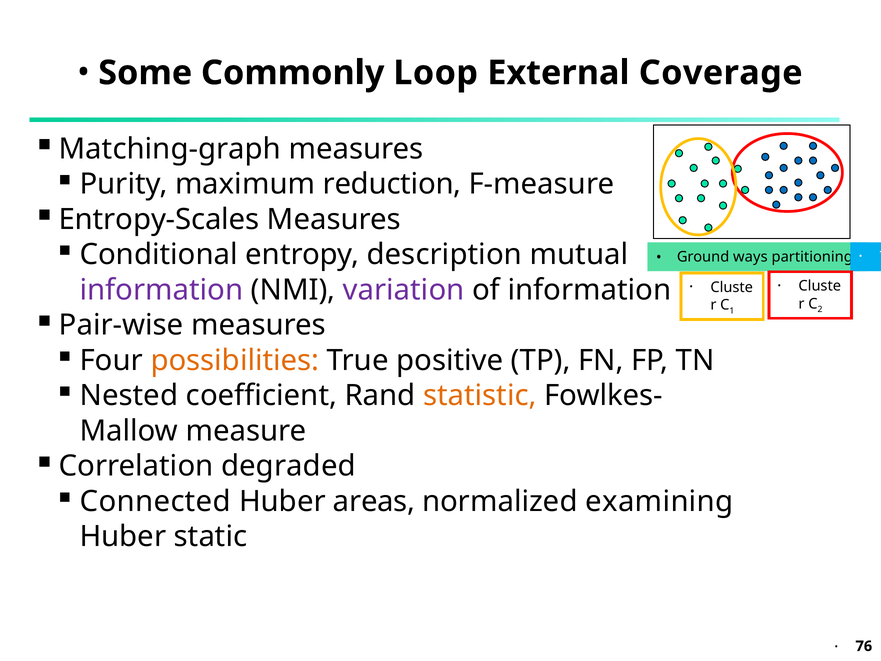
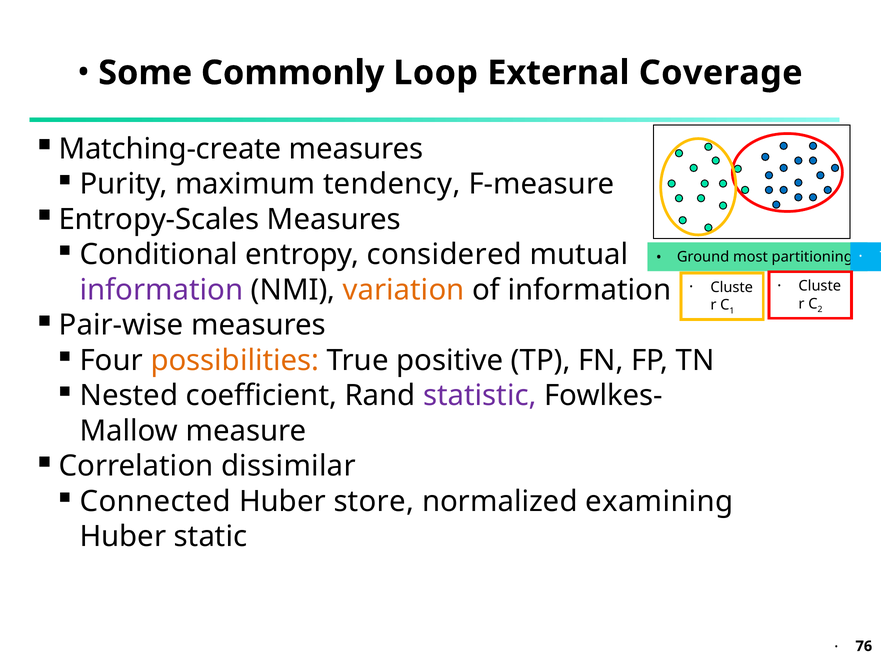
Matching-graph: Matching-graph -> Matching-create (170, 149)
reduction: reduction -> tendency (392, 184)
description: description -> considered (444, 255)
ways: ways -> most (750, 257)
variation colour: purple -> orange (404, 290)
statistic colour: orange -> purple (480, 395)
degraded: degraded -> dissimilar (288, 466)
areas: areas -> store (374, 501)
